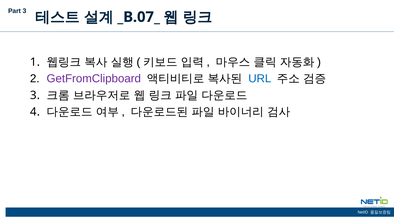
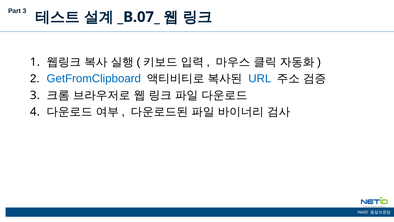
GetFromClipboard colour: purple -> blue (94, 79)
